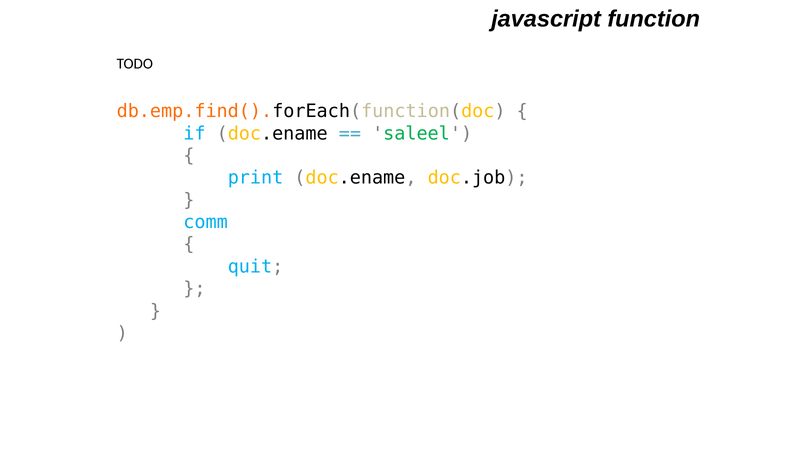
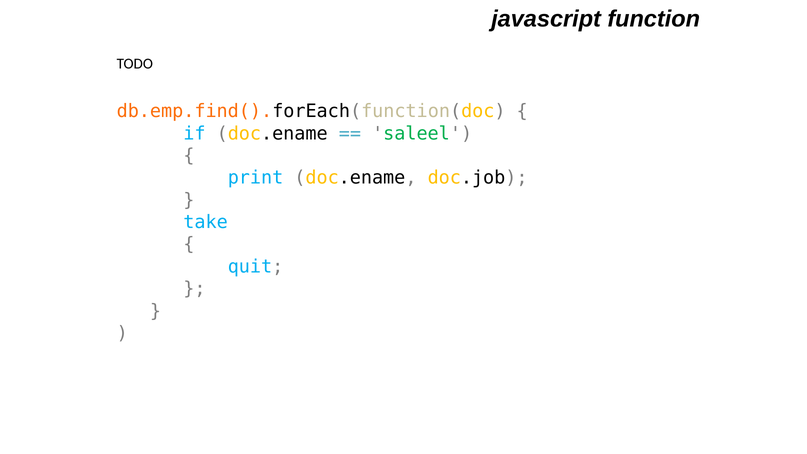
comm: comm -> take (206, 222)
